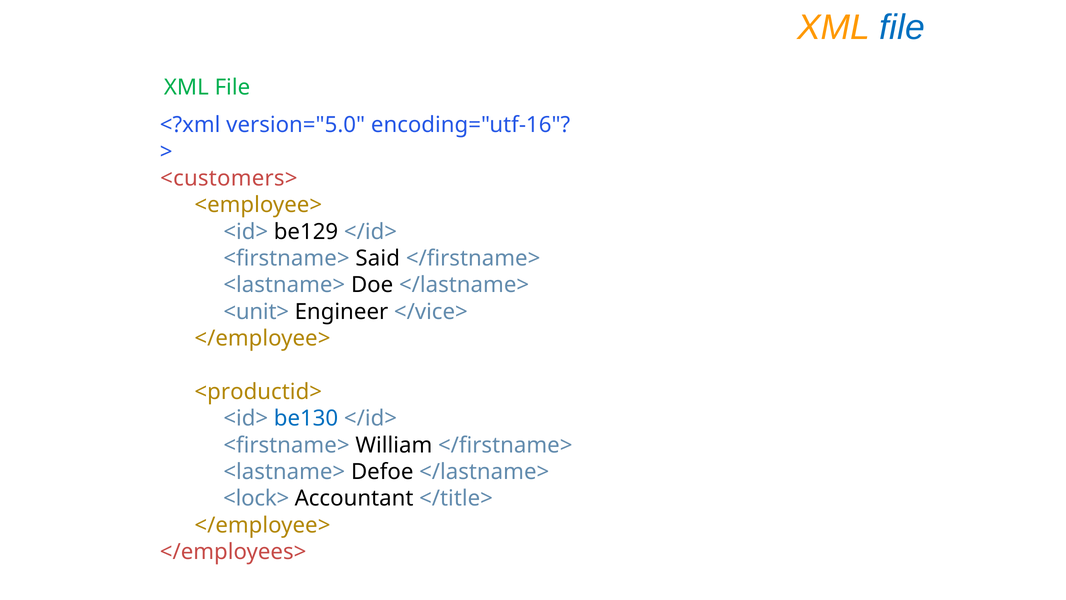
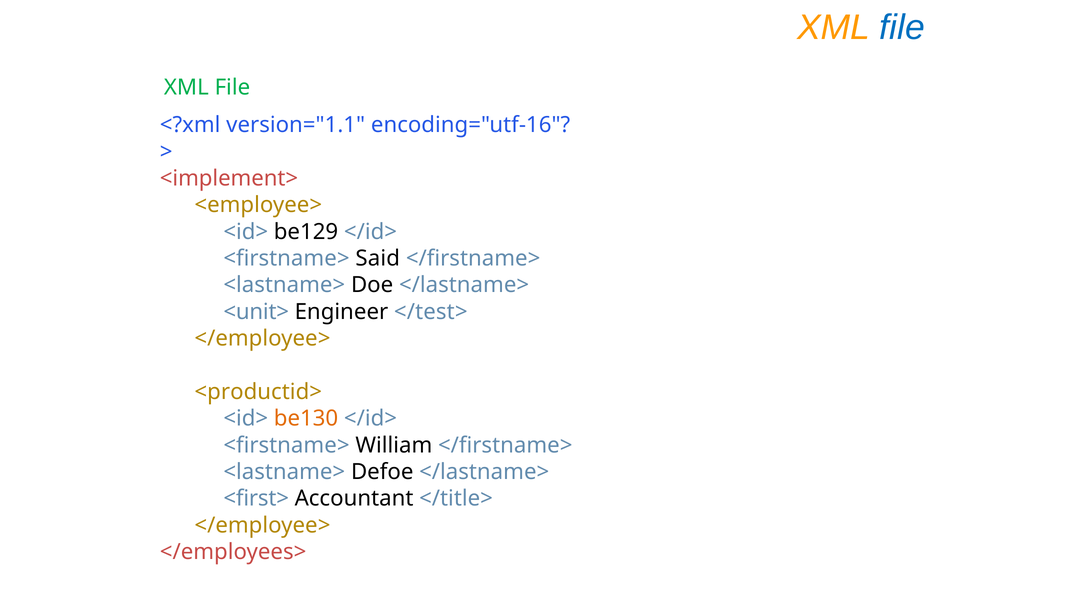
version="5.0: version="5.0 -> version="1.1 (296, 125)
<customers>: <customers> -> <implement> (229, 178)
</vice>: </vice> -> </test> (431, 312)
be130 colour: blue -> orange (306, 418)
<lock>: <lock> -> <first> (256, 498)
